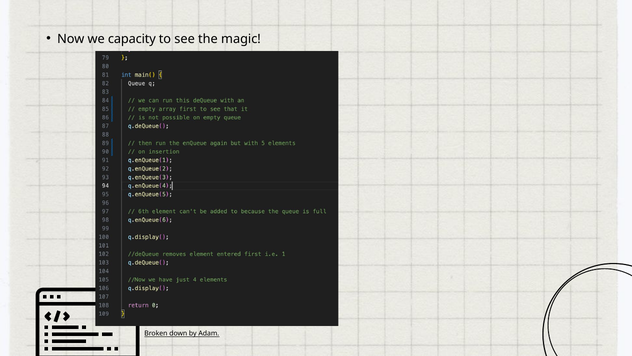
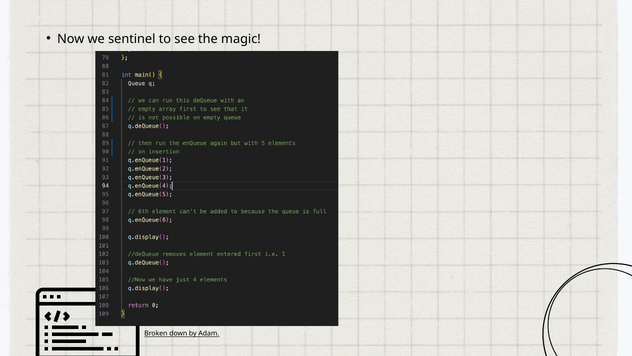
capacity: capacity -> sentinel (132, 39)
